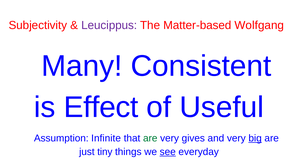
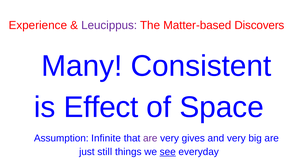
Subjectivity: Subjectivity -> Experience (38, 25)
Wolfgang: Wolfgang -> Discovers (259, 25)
Useful: Useful -> Space (222, 107)
are colour: green -> purple (150, 138)
big underline: present -> none (255, 138)
tiny: tiny -> still (105, 152)
